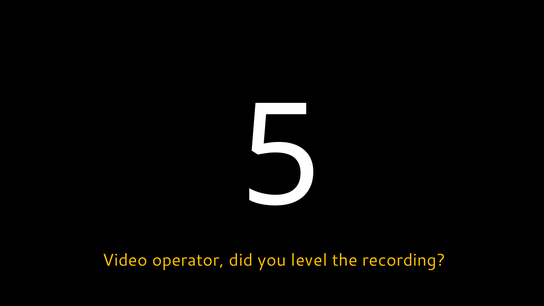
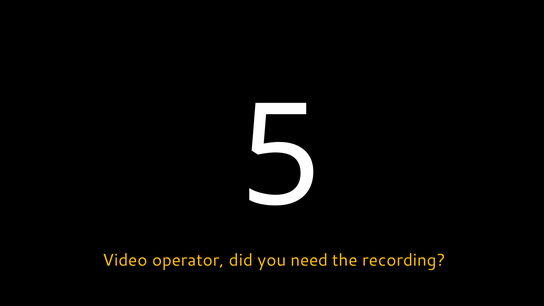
level: level -> need (309, 260)
